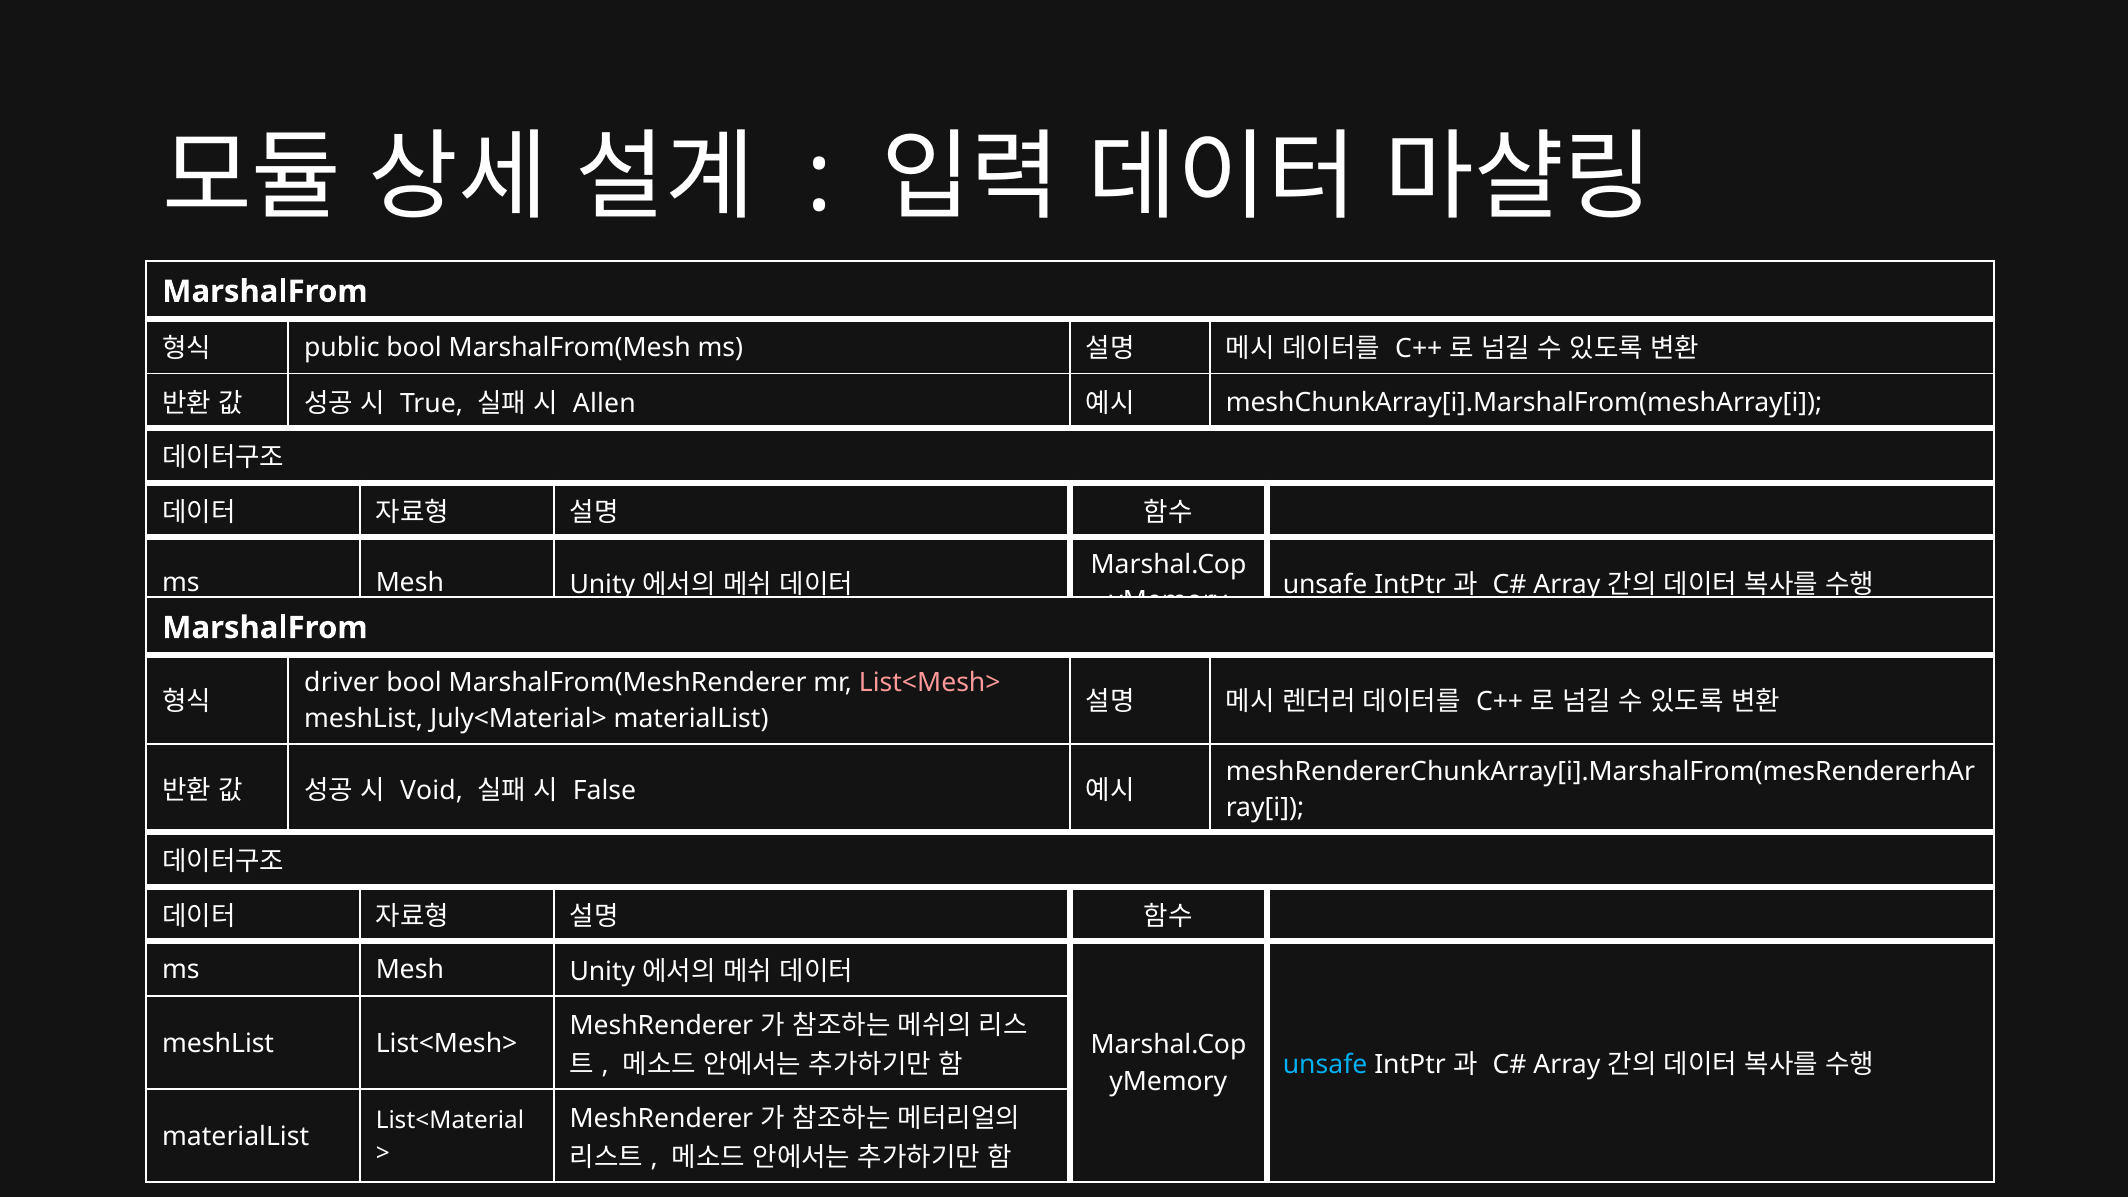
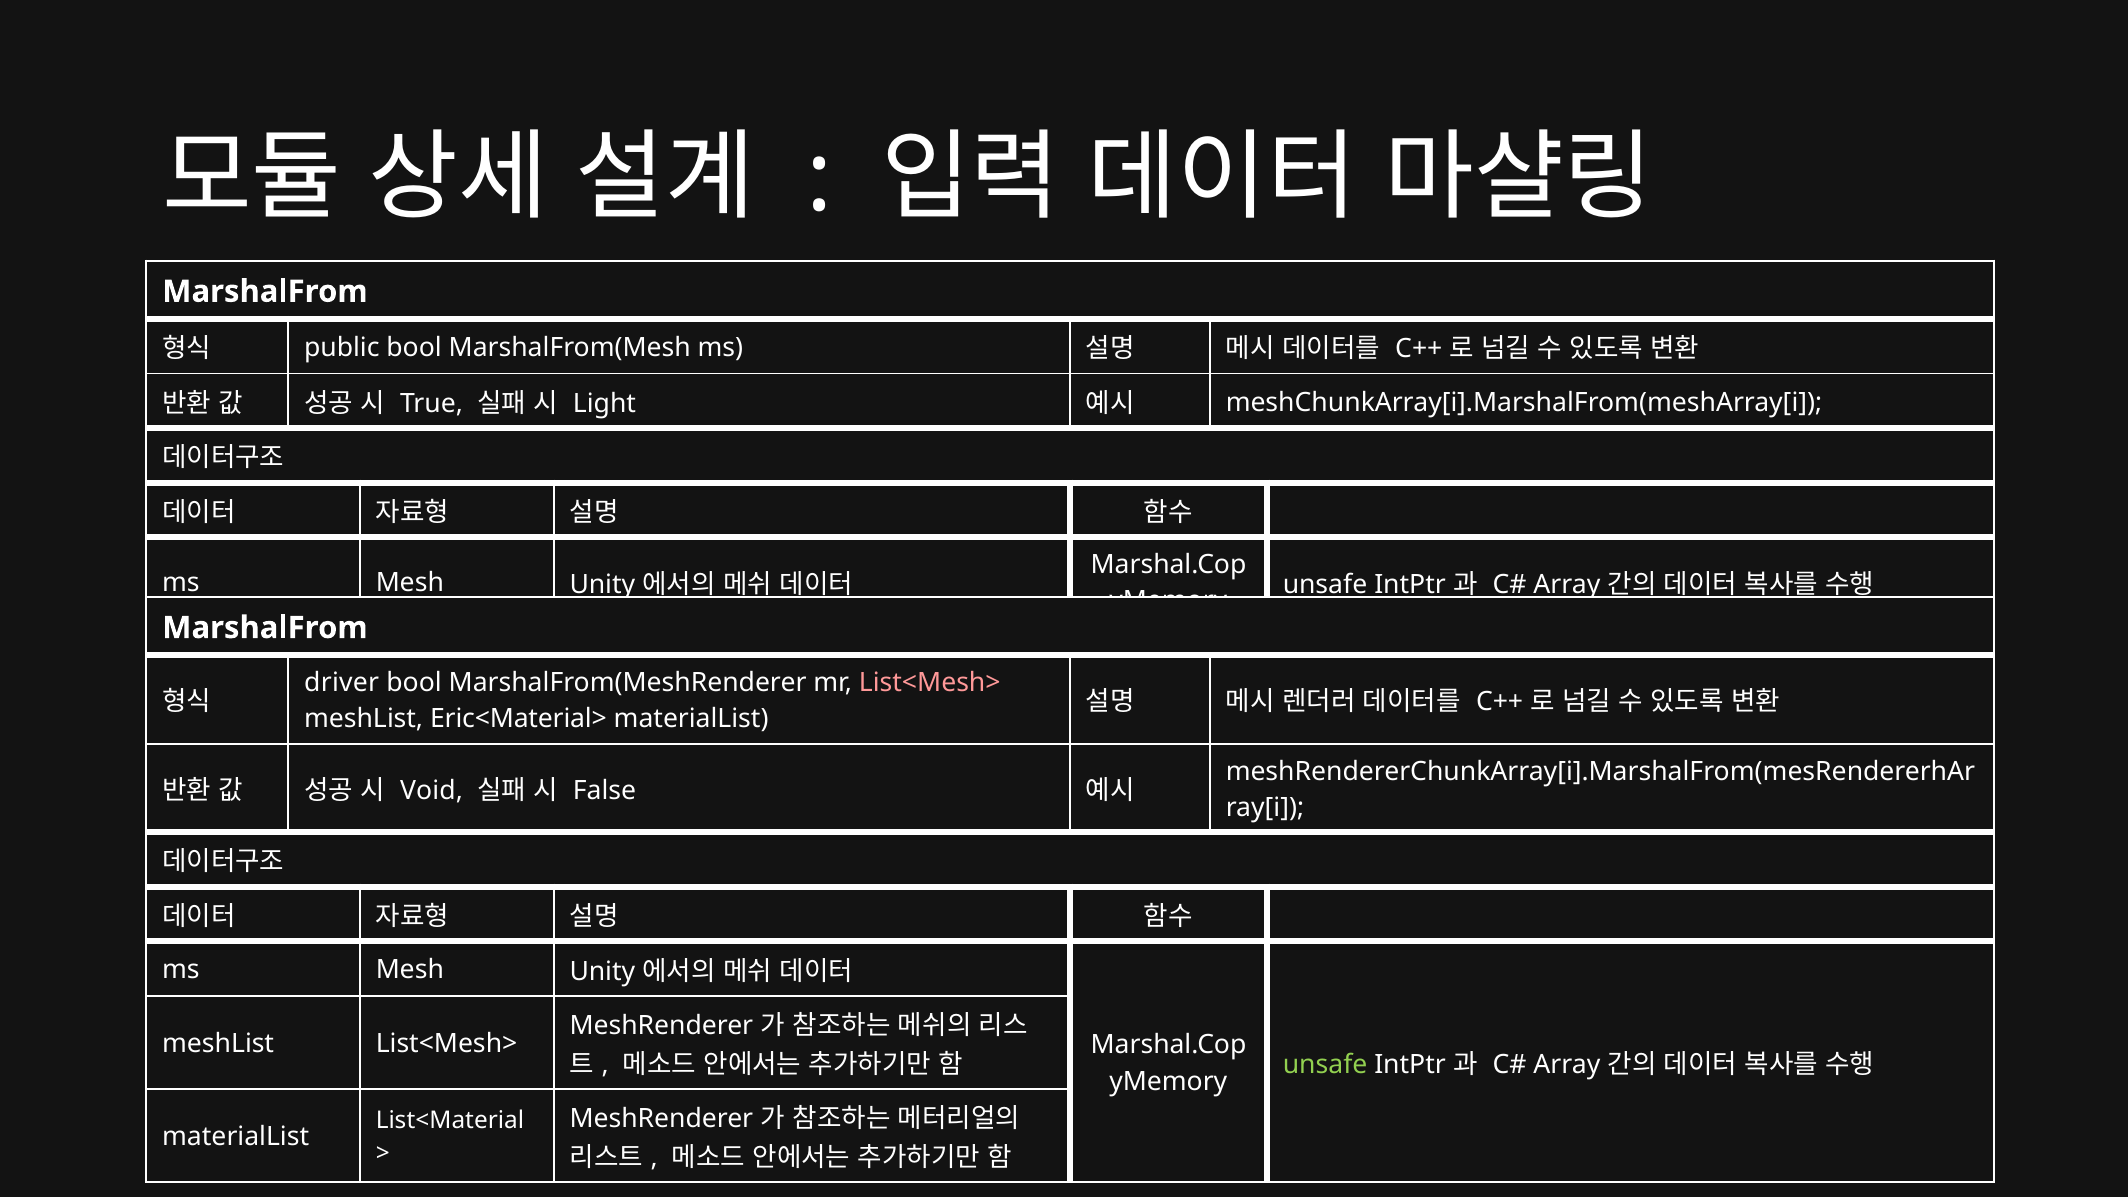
Allen: Allen -> Light (605, 404)
July<Material>: July<Material> -> Eric<Material> (518, 719)
unsafe colour: light blue -> light green (1325, 1064)
